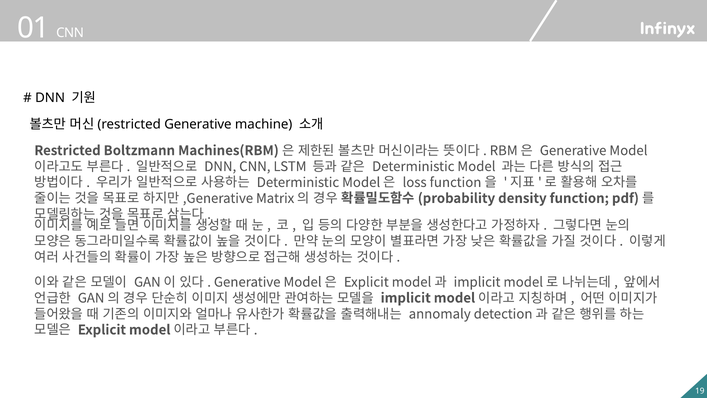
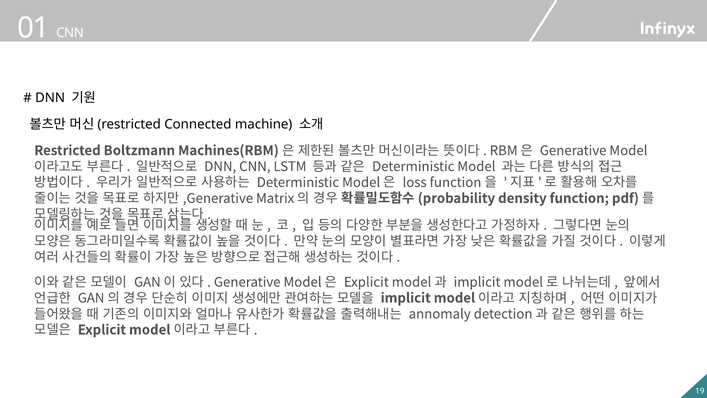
Generative: Generative -> Connected (198, 124)
